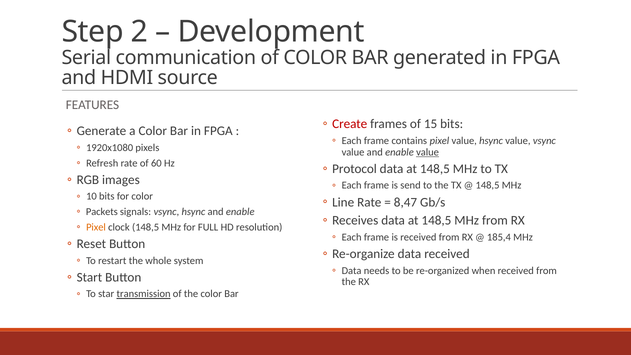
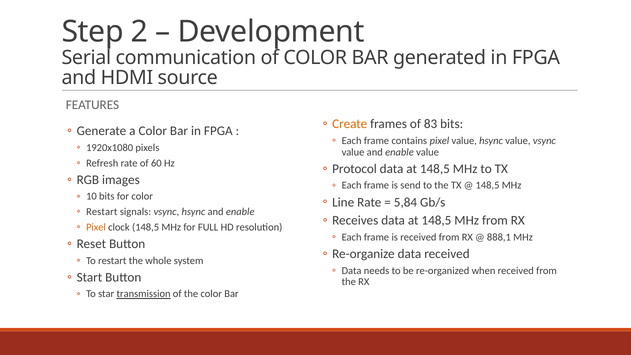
Create colour: red -> orange (350, 124)
15: 15 -> 83 (431, 124)
value underline: present -> none (428, 152)
8,47: 8,47 -> 5,84 (406, 202)
Packets: Packets -> Restart (102, 212)
185,4: 185,4 -> 888,1 (499, 237)
